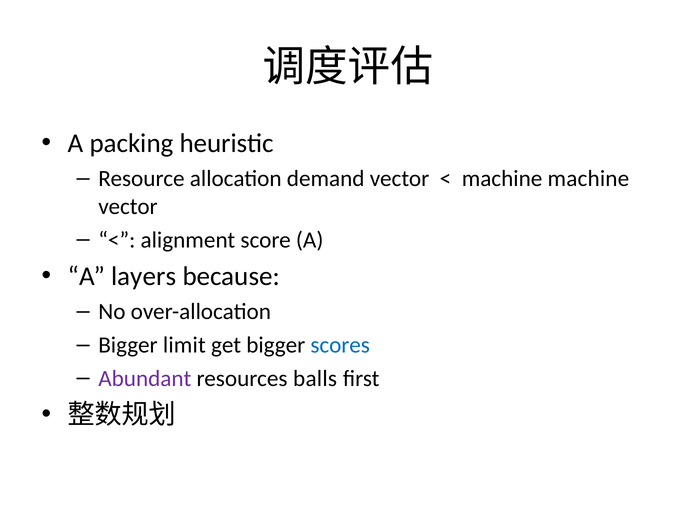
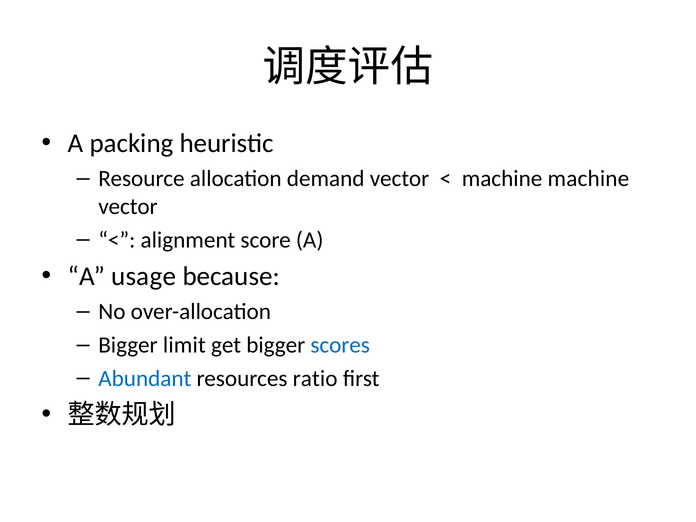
layers: layers -> usage (144, 276)
Abundant colour: purple -> blue (145, 378)
balls: balls -> ratio (315, 378)
